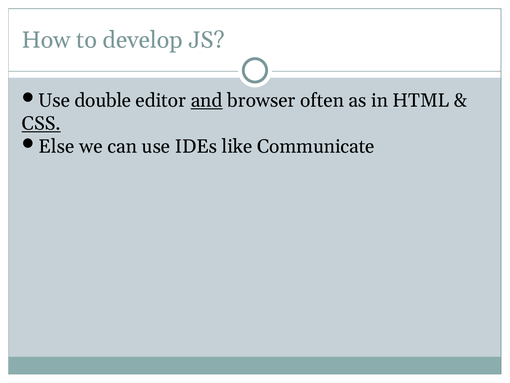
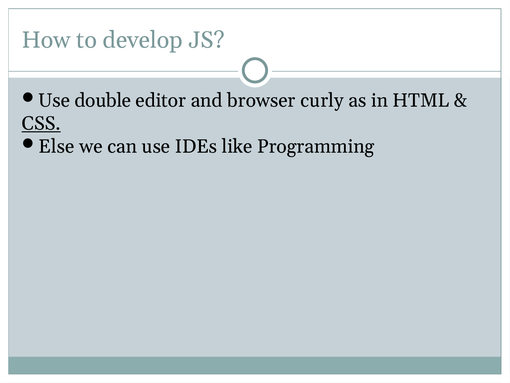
and underline: present -> none (207, 100)
often: often -> curly (322, 100)
Communicate: Communicate -> Programming (316, 146)
